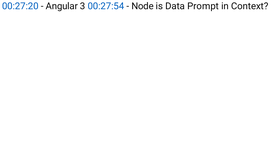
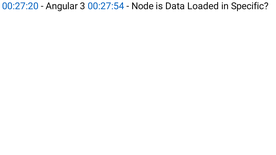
Prompt: Prompt -> Loaded (203, 6)
Context: Context -> Specific (250, 6)
